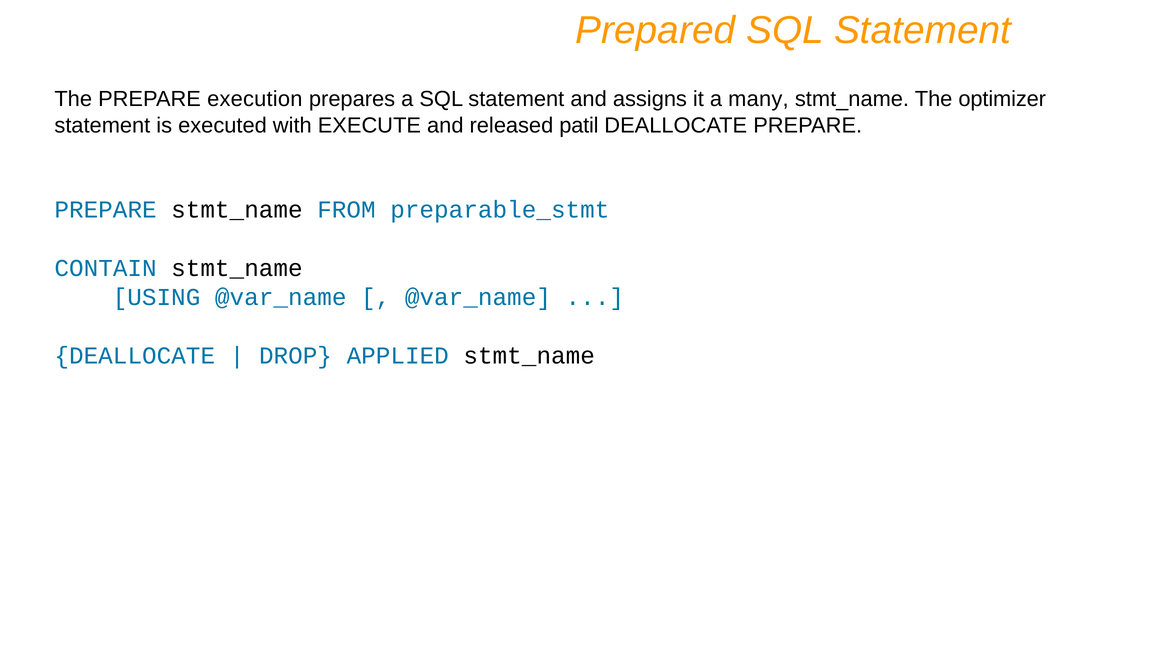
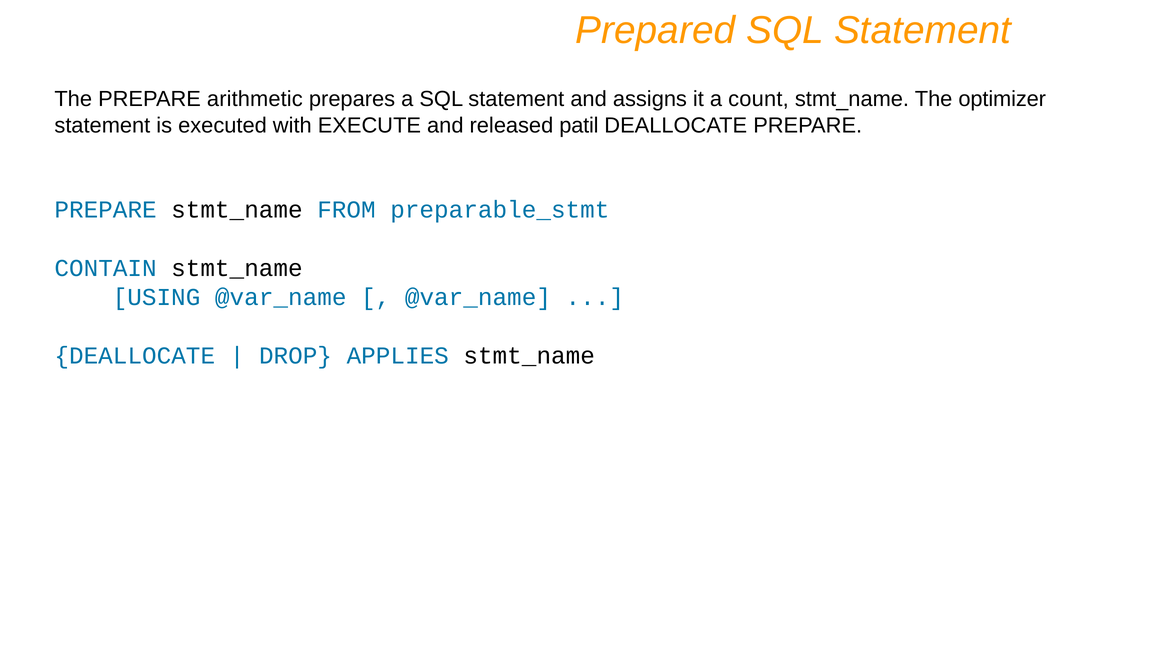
execution: execution -> arithmetic (255, 99)
many: many -> count (758, 99)
APPLIED: APPLIED -> APPLIES (398, 356)
